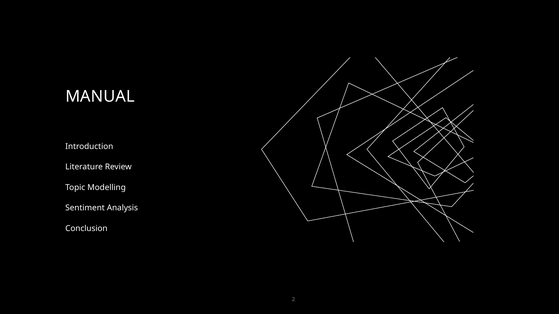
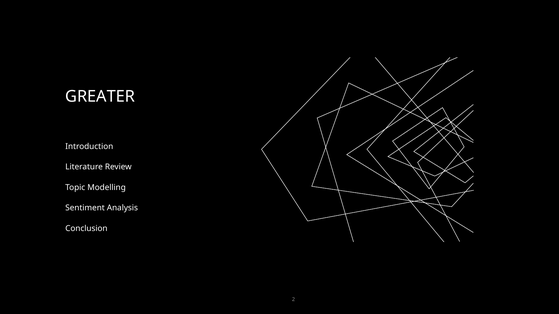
MANUAL: MANUAL -> GREATER (100, 97)
